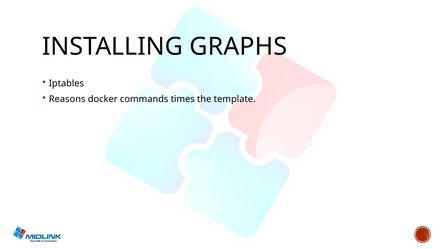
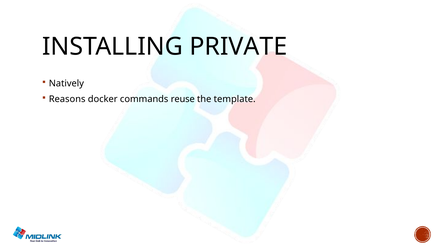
GRAPHS: GRAPHS -> PRIVATE (238, 47)
Iptables: Iptables -> Natively (66, 84)
times: times -> reuse (183, 99)
